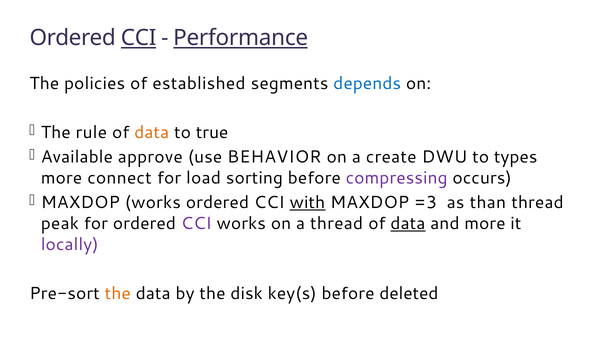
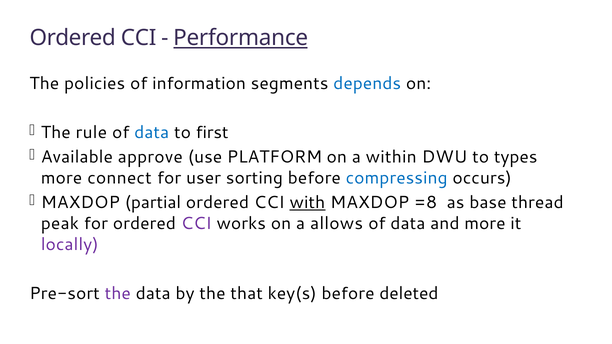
CCI underline: present -> none (139, 38)
established: established -> information (199, 84)
data colour: orange -> blue (152, 133)
true: true -> first (212, 133)
BEHAVIOR: BEHAVIOR -> PLATFORM (275, 157)
create: create -> within (391, 157)
load: load -> user (204, 178)
compressing colour: purple -> blue (397, 178)
MAXDOP works: works -> partial (153, 203)
=3: =3 -> =8 (426, 203)
than: than -> base (488, 203)
a thread: thread -> allows (337, 224)
data underline: present -> none (408, 224)
the colour: orange -> purple (118, 294)
disk: disk -> that (247, 294)
